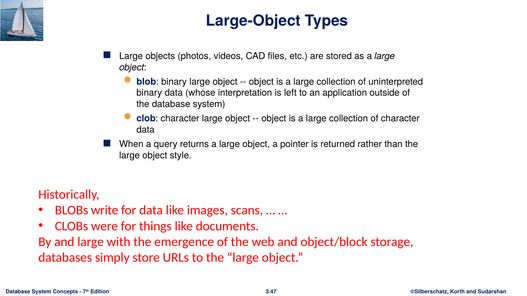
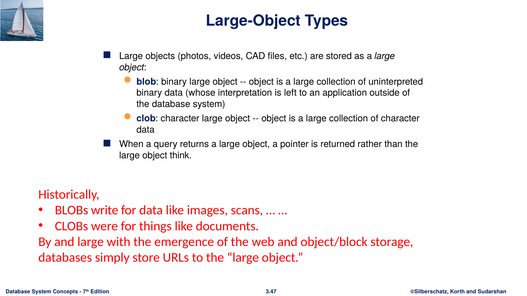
style: style -> think (181, 156)
